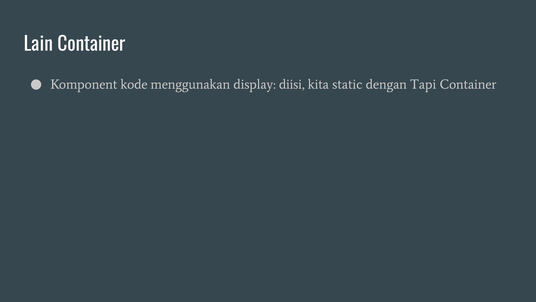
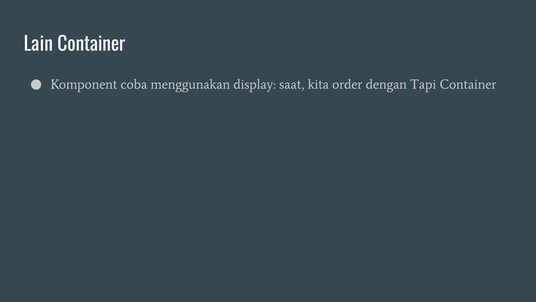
kode: kode -> coba (134, 84)
diisi: diisi -> saat (292, 84)
static: static -> order (347, 84)
